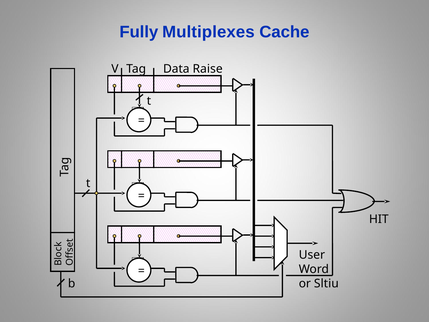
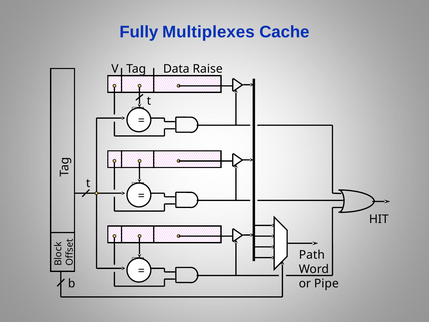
User: User -> Path (312, 255)
Sltiu: Sltiu -> Pipe (326, 283)
